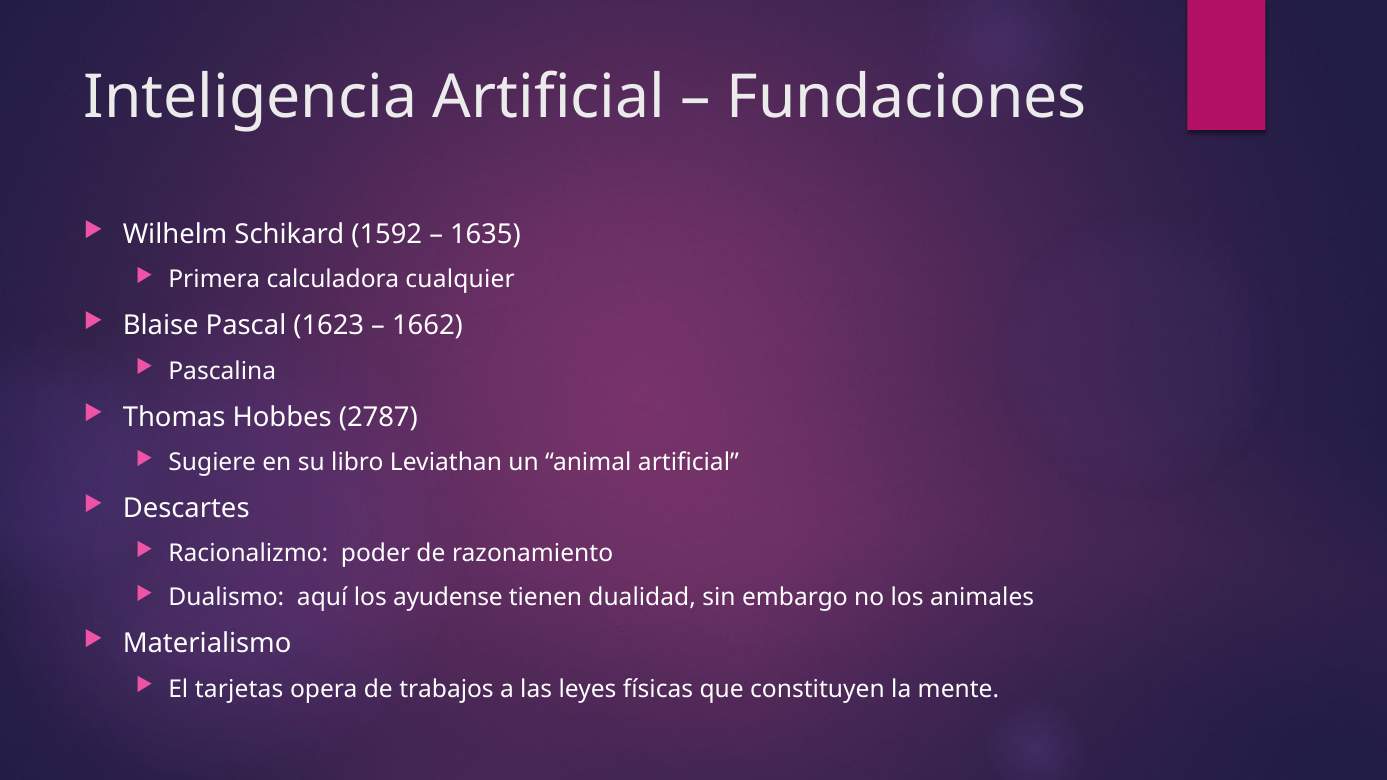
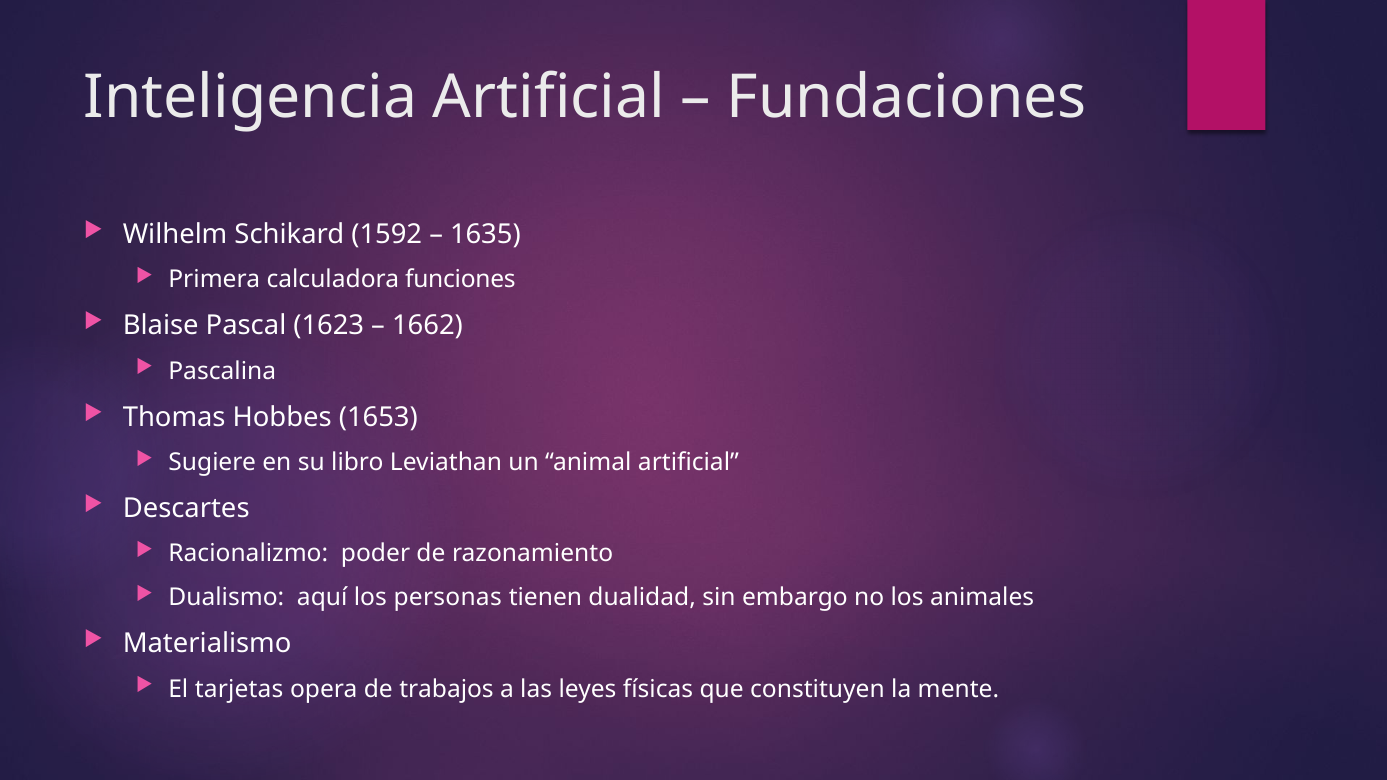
cualquier: cualquier -> funciones (460, 280)
2787: 2787 -> 1653 (378, 417)
ayudense: ayudense -> personas (448, 598)
